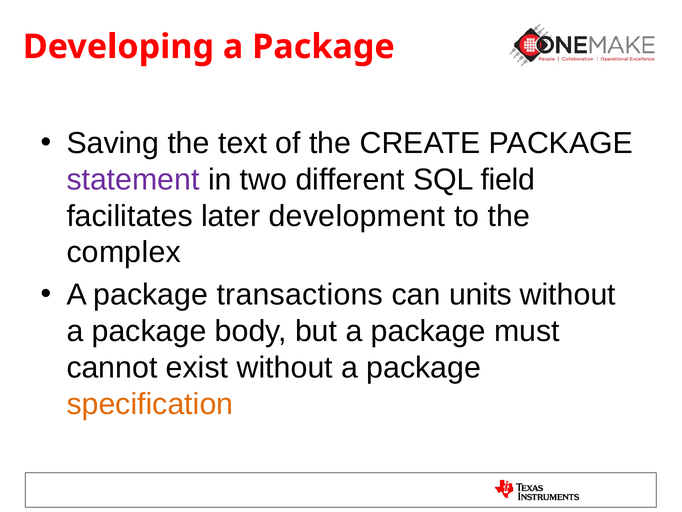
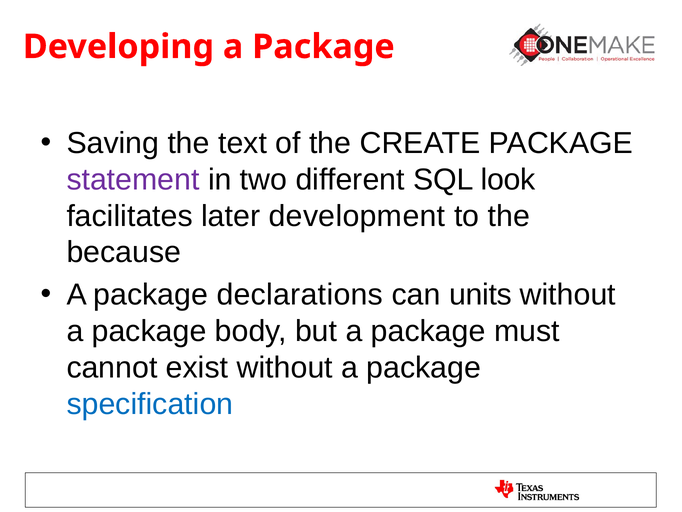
field: field -> look (508, 179)
complex: complex -> because (124, 252)
transactions: transactions -> declarations (300, 295)
specification colour: orange -> blue (150, 404)
